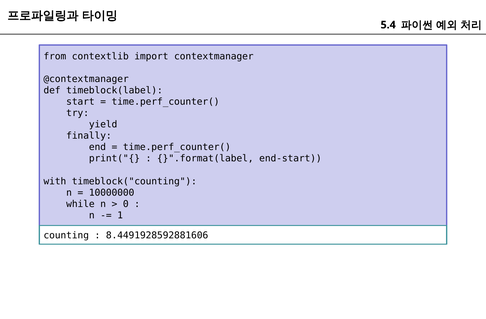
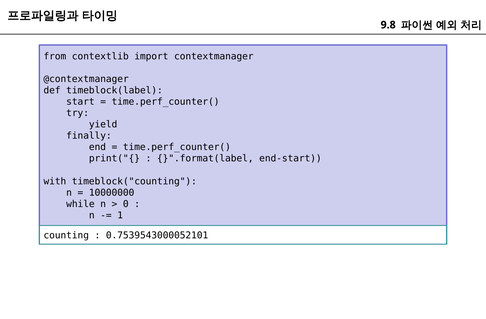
5.4: 5.4 -> 9.8 (388, 25)
8.4491928592881606: 8.4491928592881606 -> 0.7539543000052101 (157, 236)
